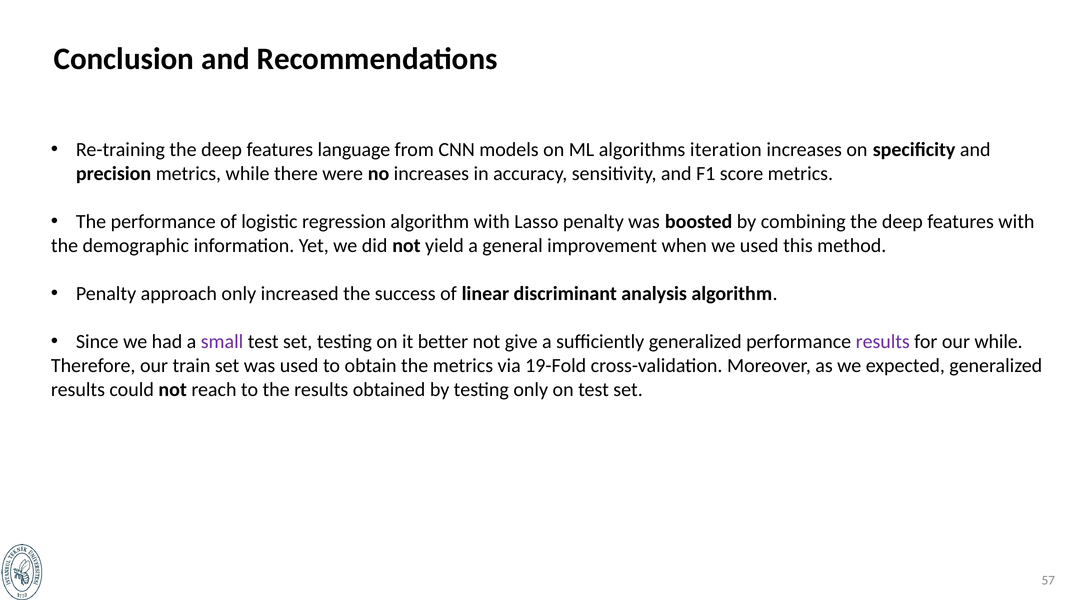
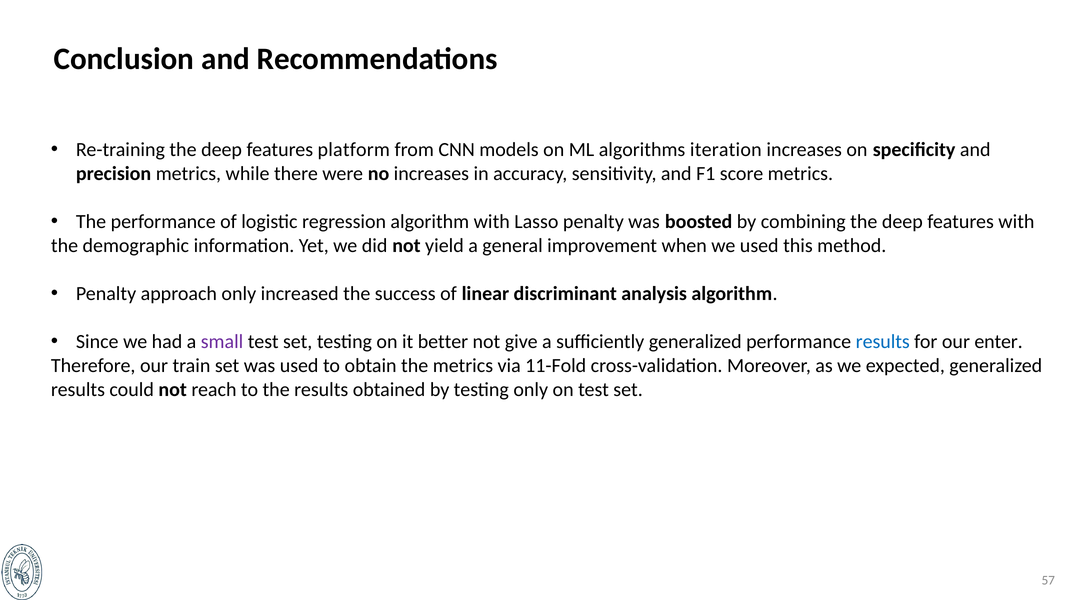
language: language -> platform (354, 150)
results colour: purple -> blue (883, 342)
our while: while -> enter (999, 342)
19-Fold: 19-Fold -> 11-Fold (556, 366)
